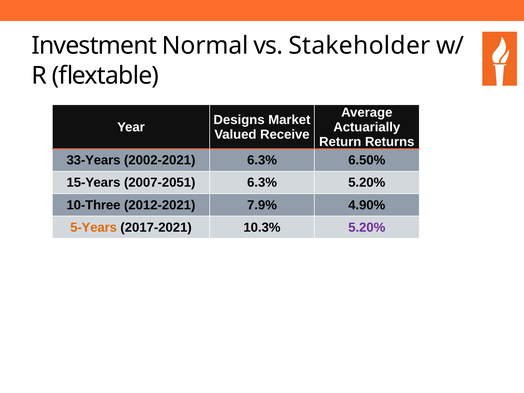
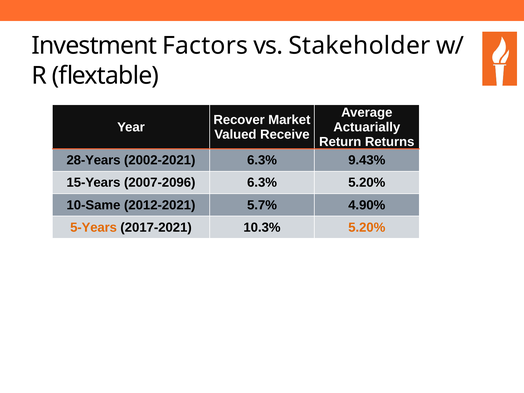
Normal: Normal -> Factors (205, 46)
Designs: Designs -> Recover (239, 120)
33-Years: 33-Years -> 28-Years (94, 160)
6.50%: 6.50% -> 9.43% (367, 160)
2007-2051: 2007-2051 -> 2007-2096 (160, 183)
10-Three: 10-Three -> 10-Same (93, 205)
7.9%: 7.9% -> 5.7% (262, 205)
5.20% colour: purple -> orange (367, 227)
